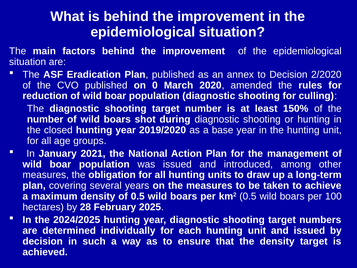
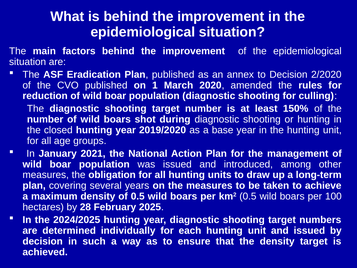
0: 0 -> 1 (155, 85)
